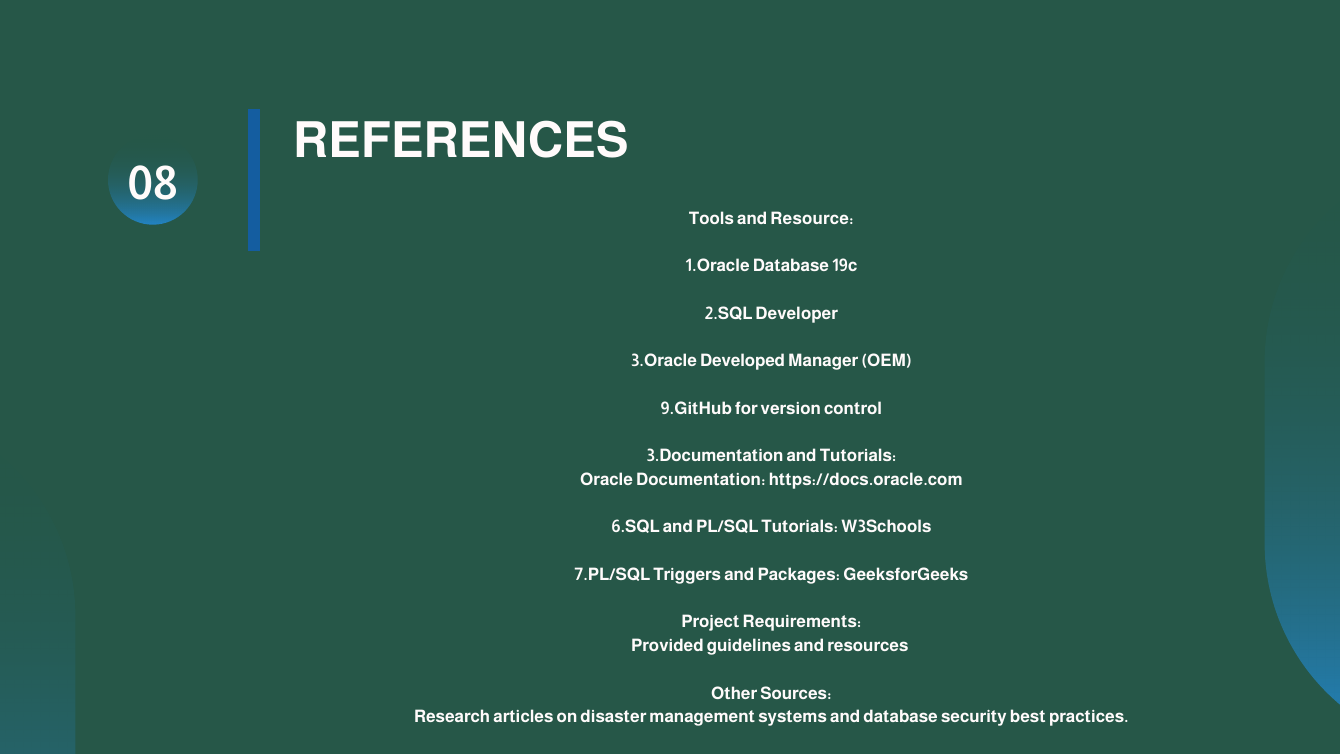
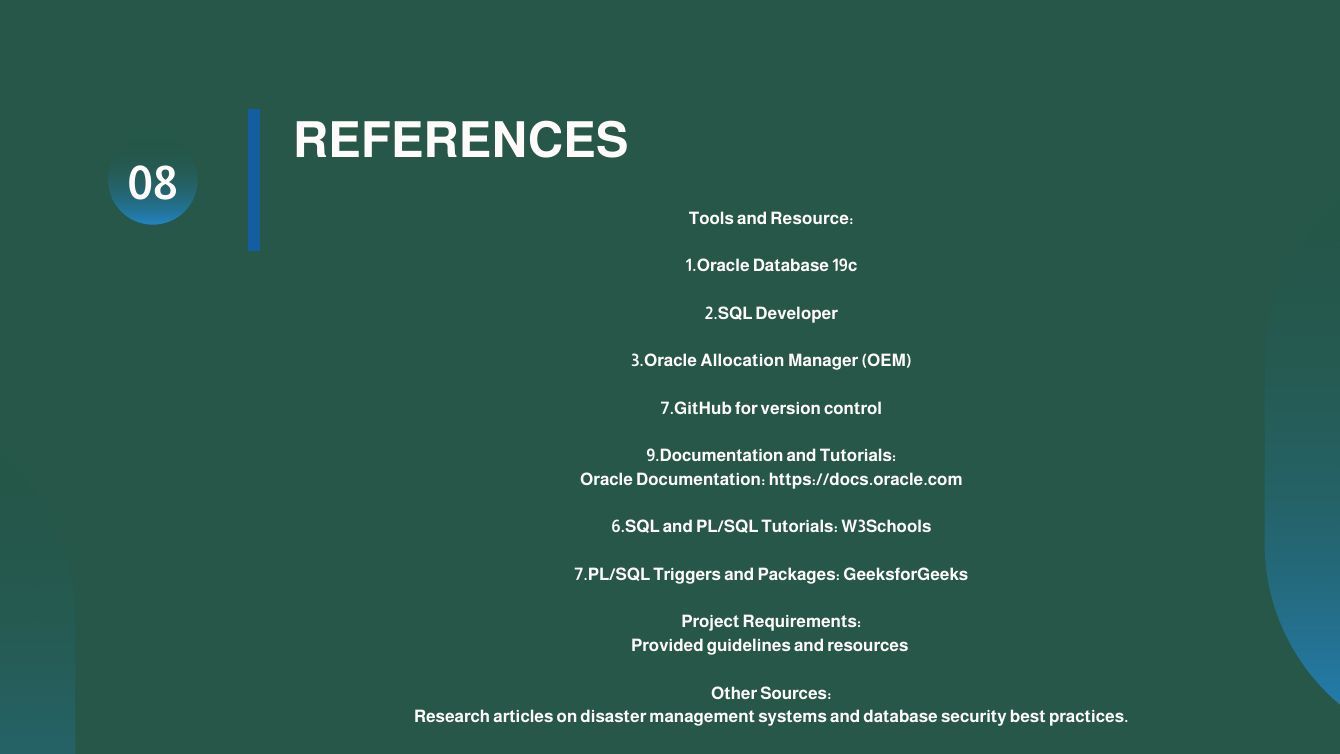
Developed: Developed -> Allocation (742, 361)
9.GitHub: 9.GitHub -> 7.GitHub (696, 408)
3.Documentation: 3.Documentation -> 9.Documentation (715, 456)
